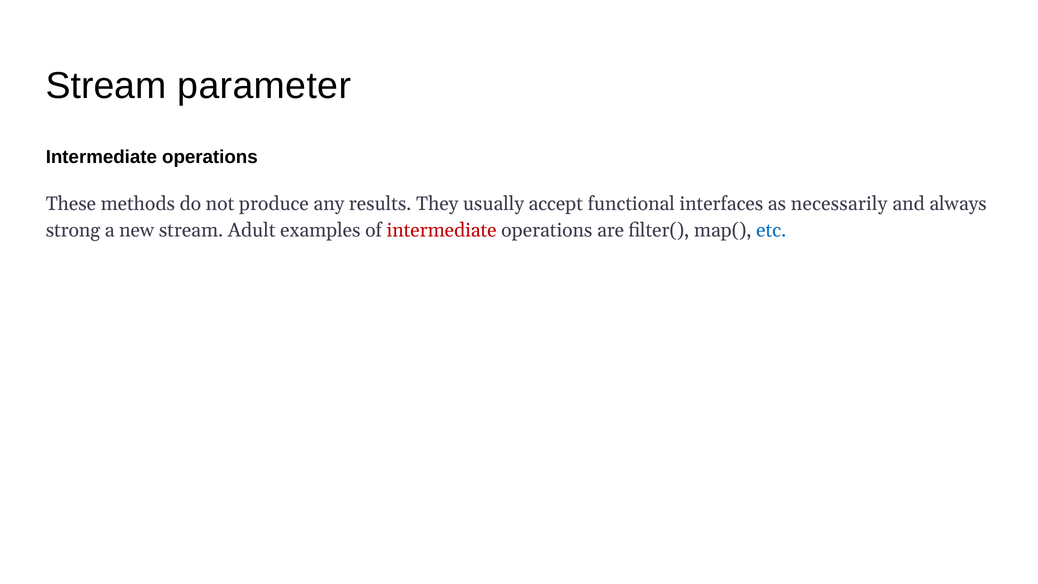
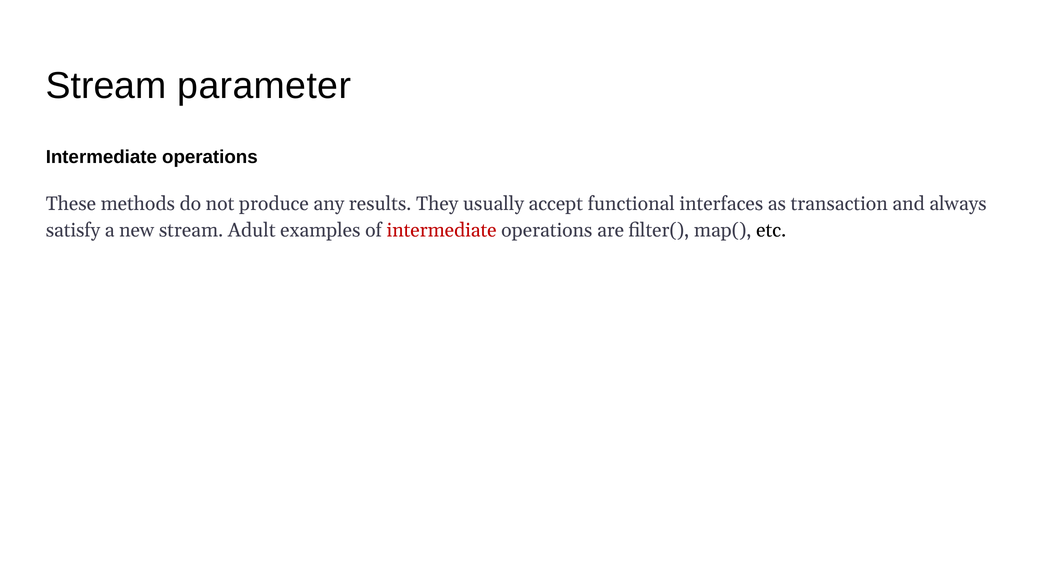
necessarily: necessarily -> transaction (839, 204)
strong: strong -> satisfy (73, 230)
etc colour: blue -> black (771, 230)
